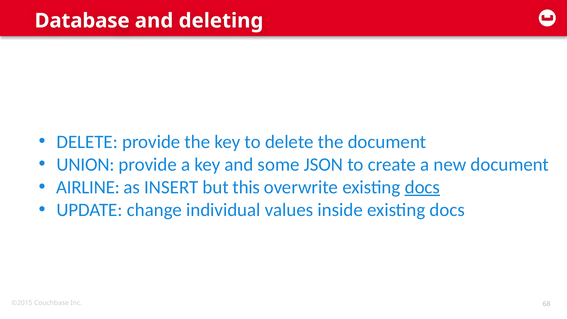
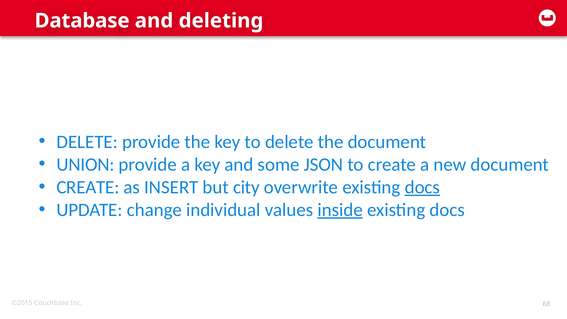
AIRLINE: AIRLINE -> CREATE (88, 187)
this: this -> city (246, 187)
inside underline: none -> present (340, 210)
